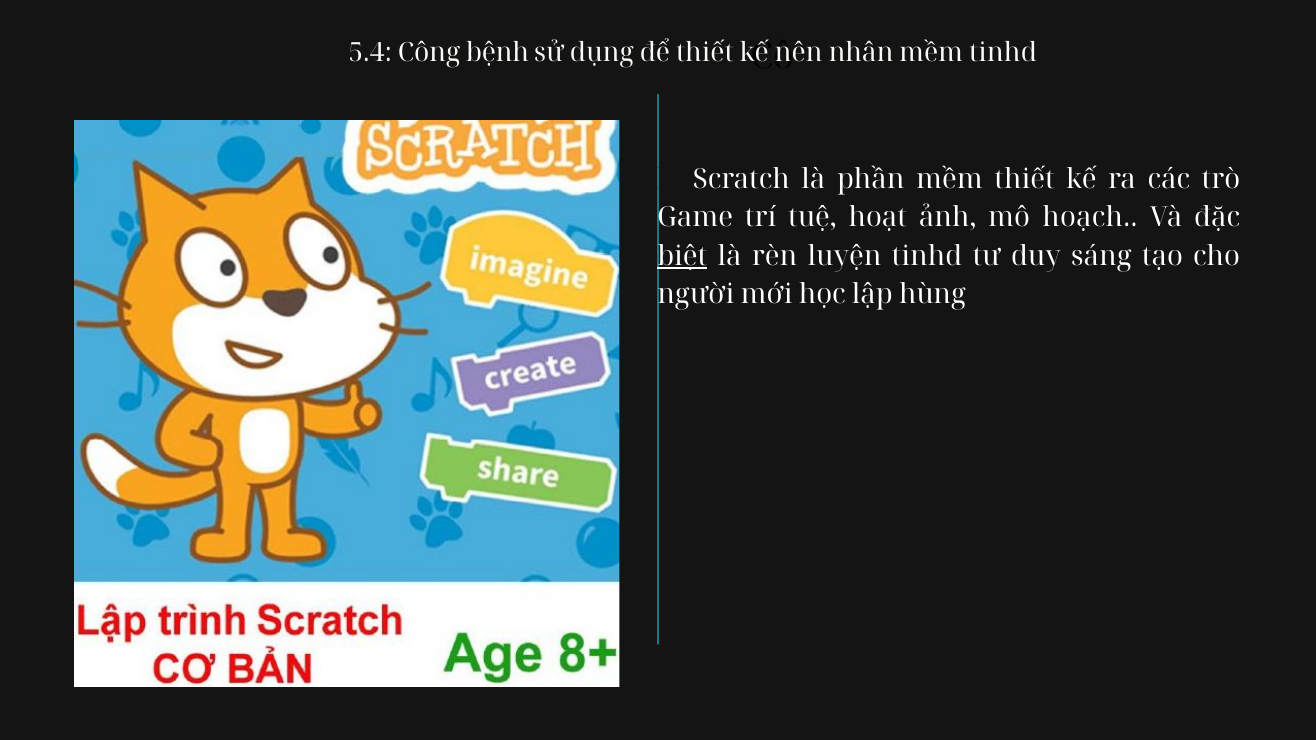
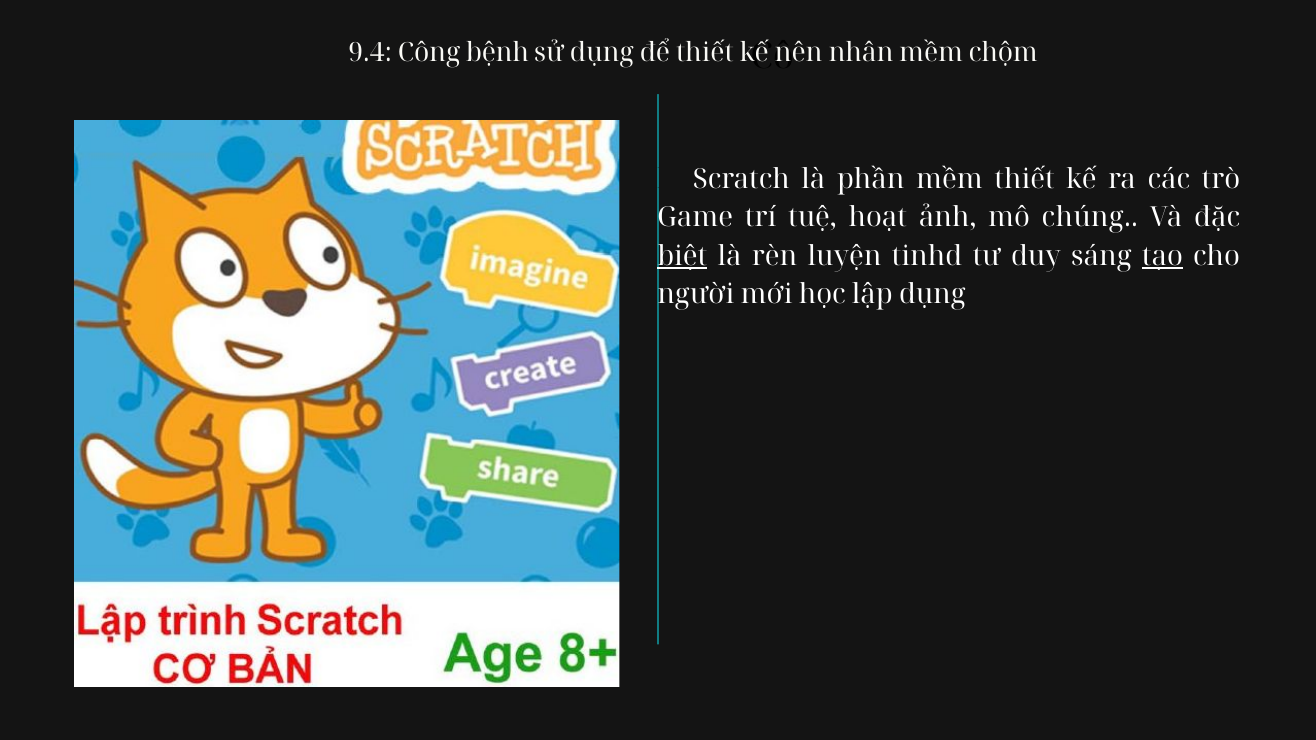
5.4: 5.4 -> 9.4 (370, 53)
mềm tinhd: tinhd -> chộm (1003, 53)
hoạch: hoạch -> chúng (1090, 218)
tạo underline: none -> present (1162, 256)
lập hùng: hùng -> dụng (932, 295)
